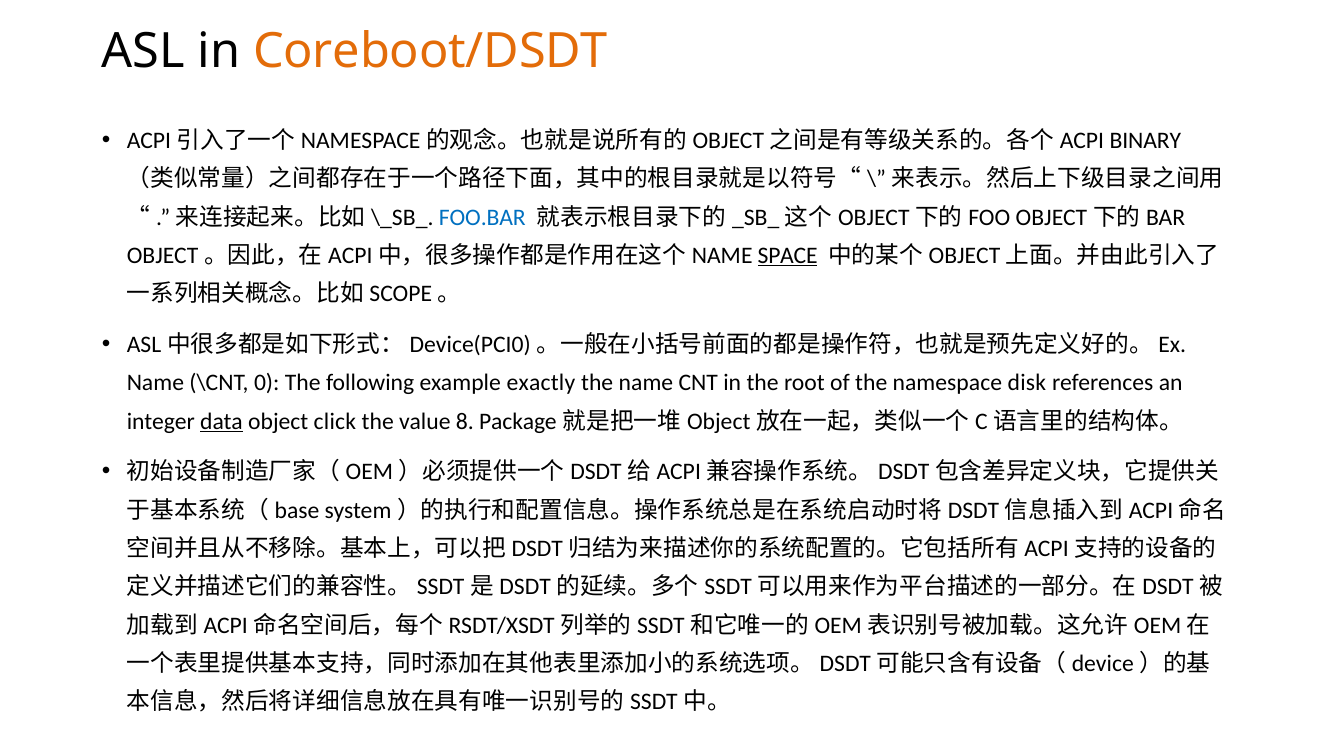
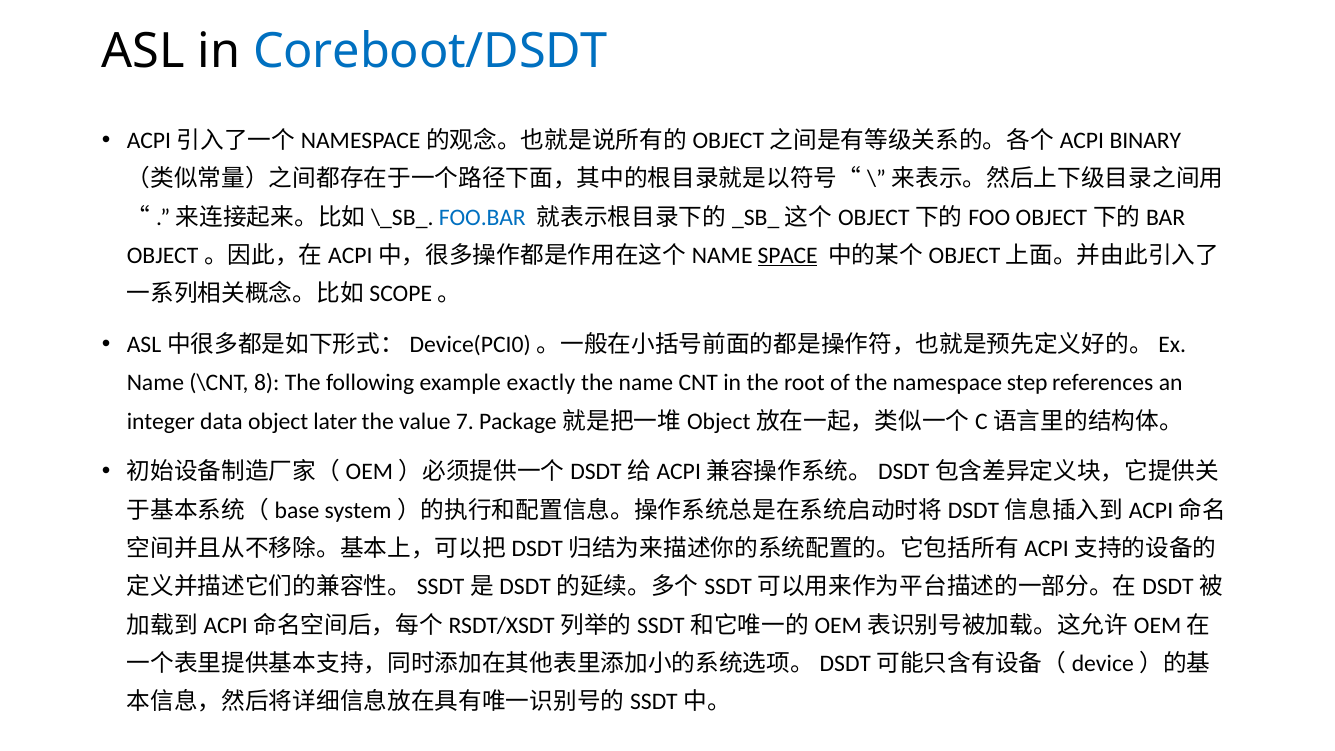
Coreboot/DSDT colour: orange -> blue (431, 52)
0: 0 -> 8 (267, 383)
disk: disk -> step (1027, 383)
data underline: present -> none (222, 421)
click: click -> later (335, 421)
8: 8 -> 7 (465, 421)
